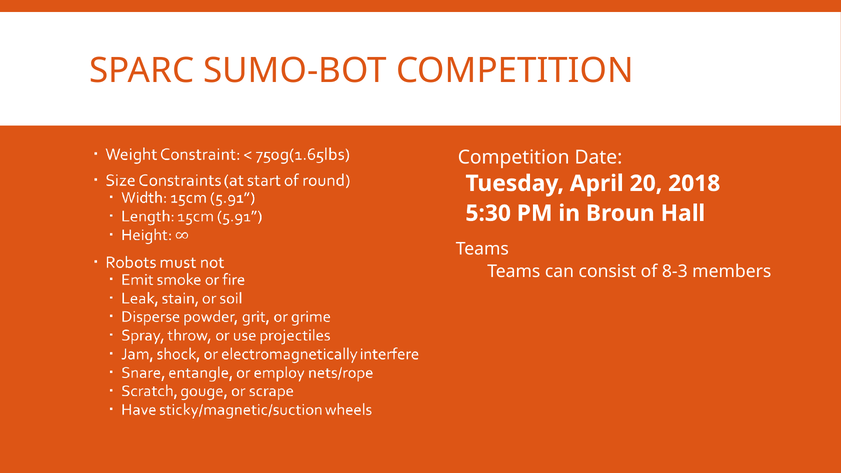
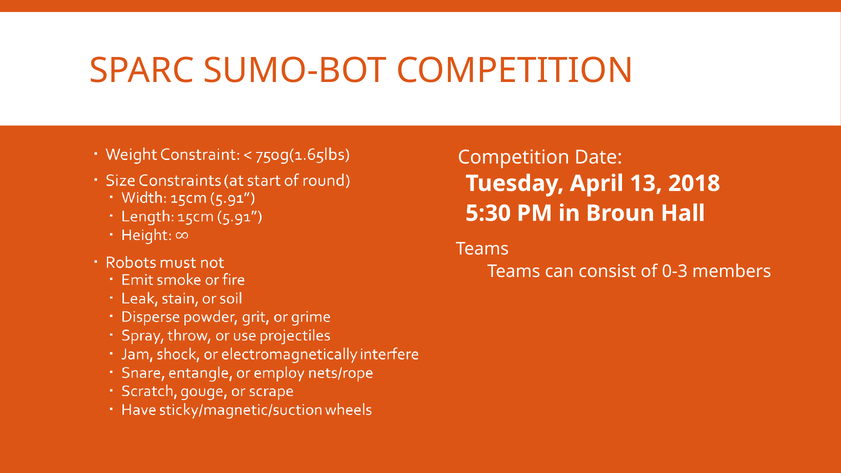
20: 20 -> 13 (646, 183)
8-3: 8-3 -> 0-3 (675, 272)
